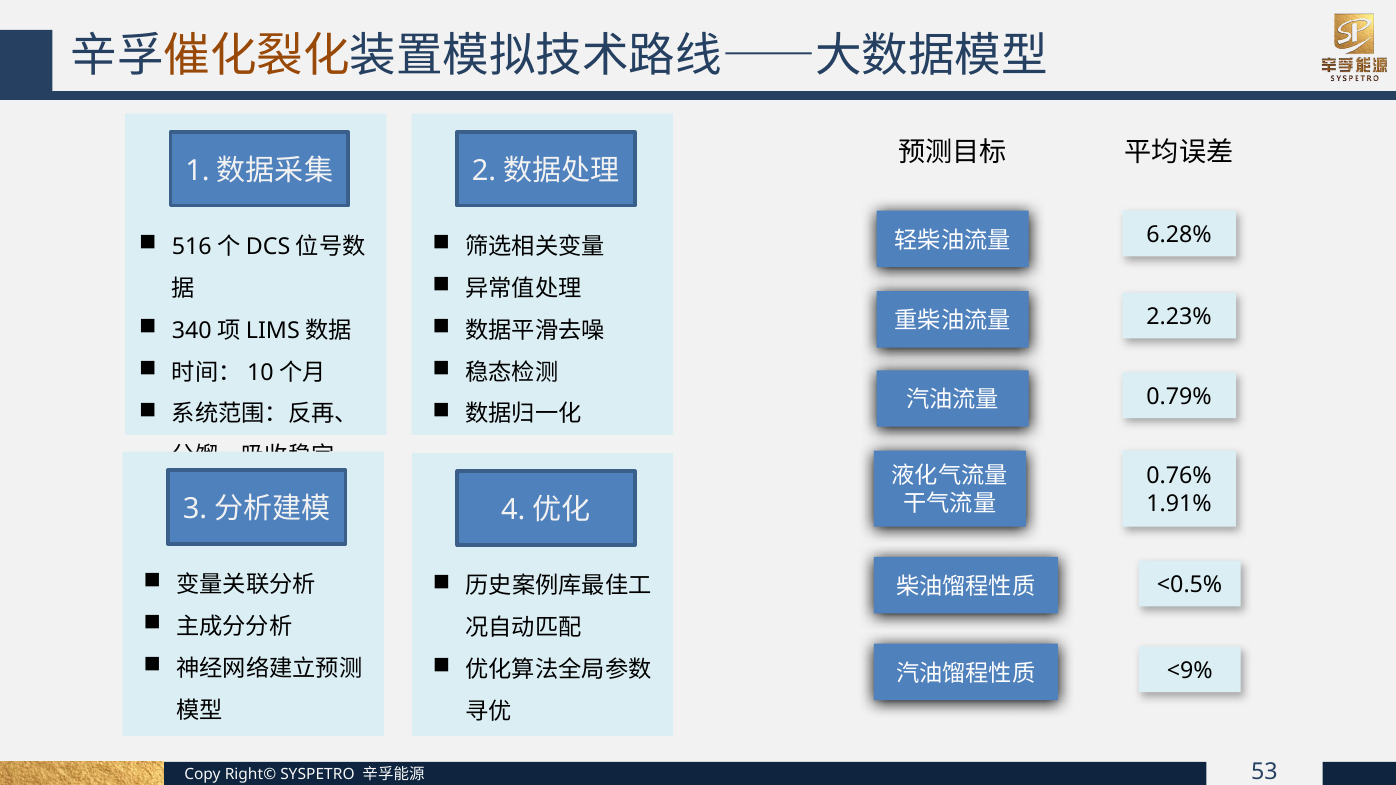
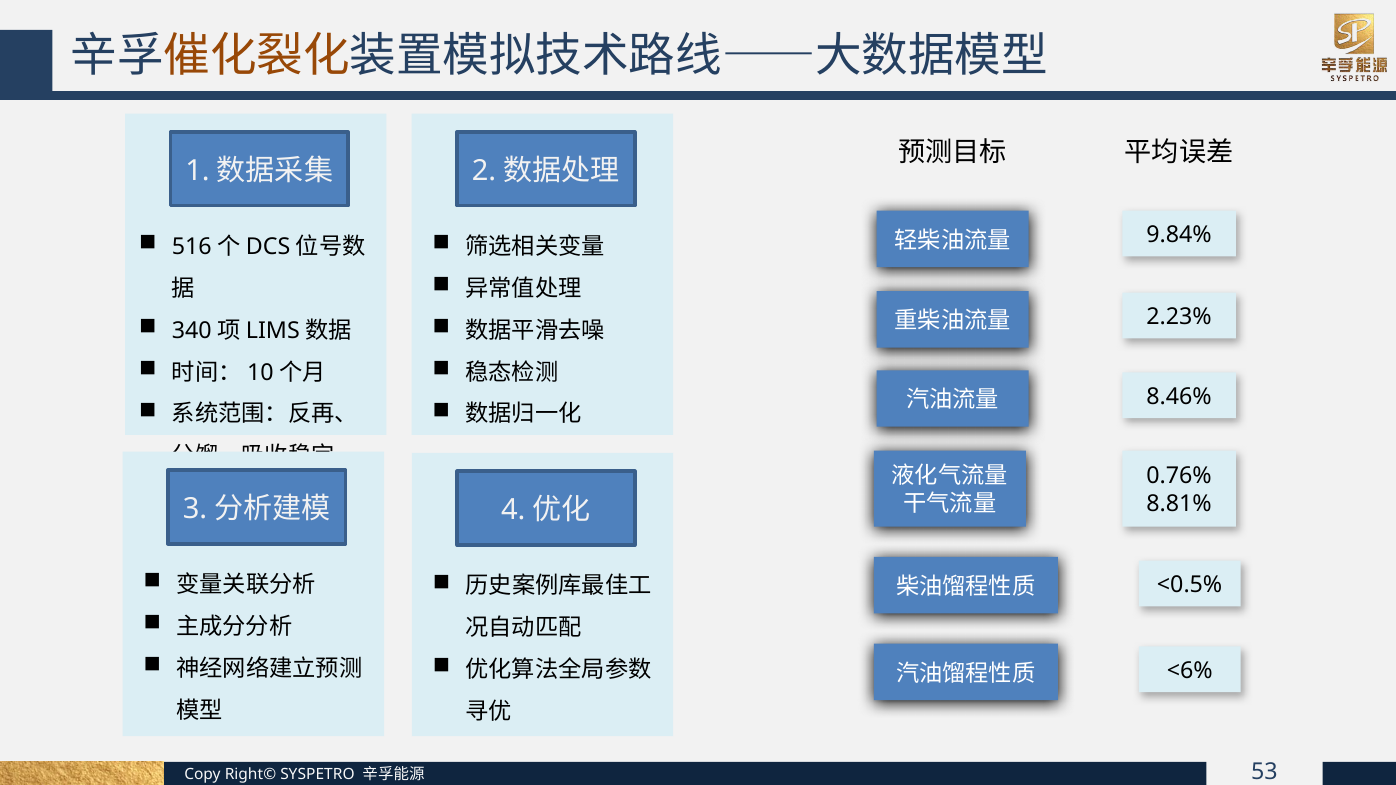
6.28%: 6.28% -> 9.84% (1179, 235)
0.79%: 0.79% -> 8.46% (1179, 397)
1.91%: 1.91% -> 8.81% (1179, 504)
<9%: <9% -> <6% (1190, 671)
